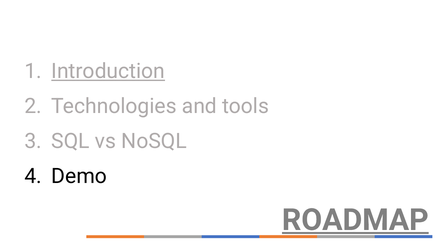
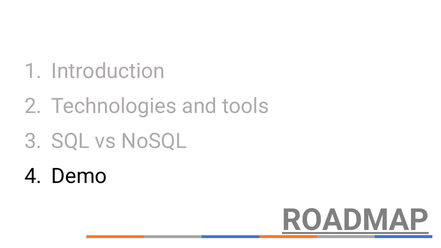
Introduction underline: present -> none (108, 71)
